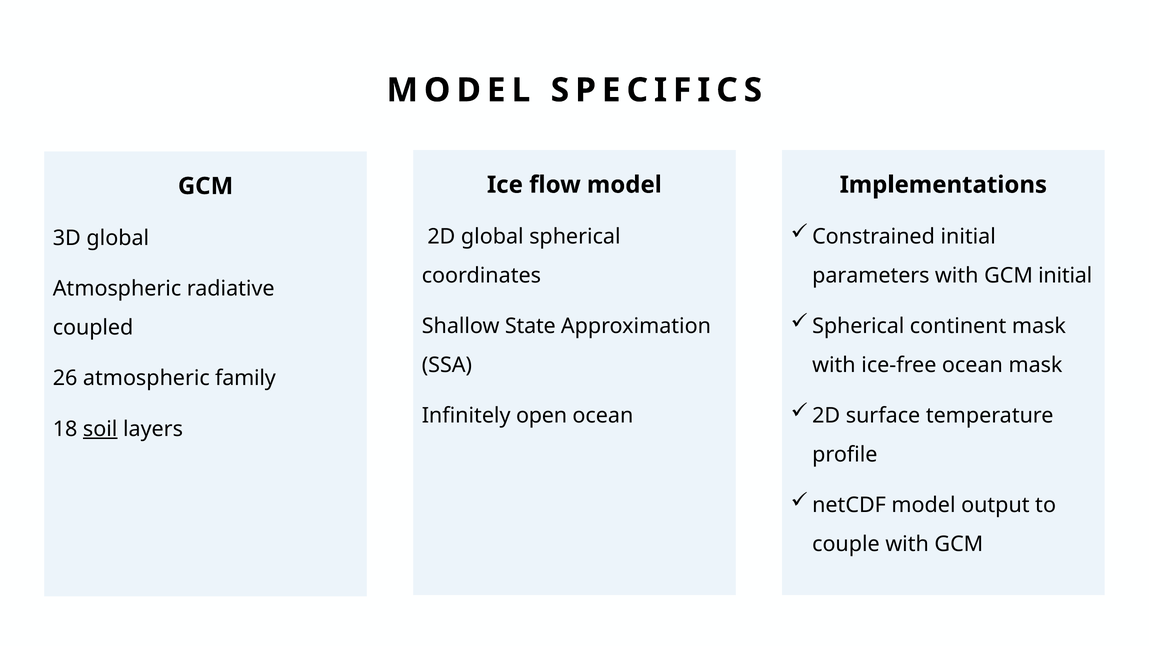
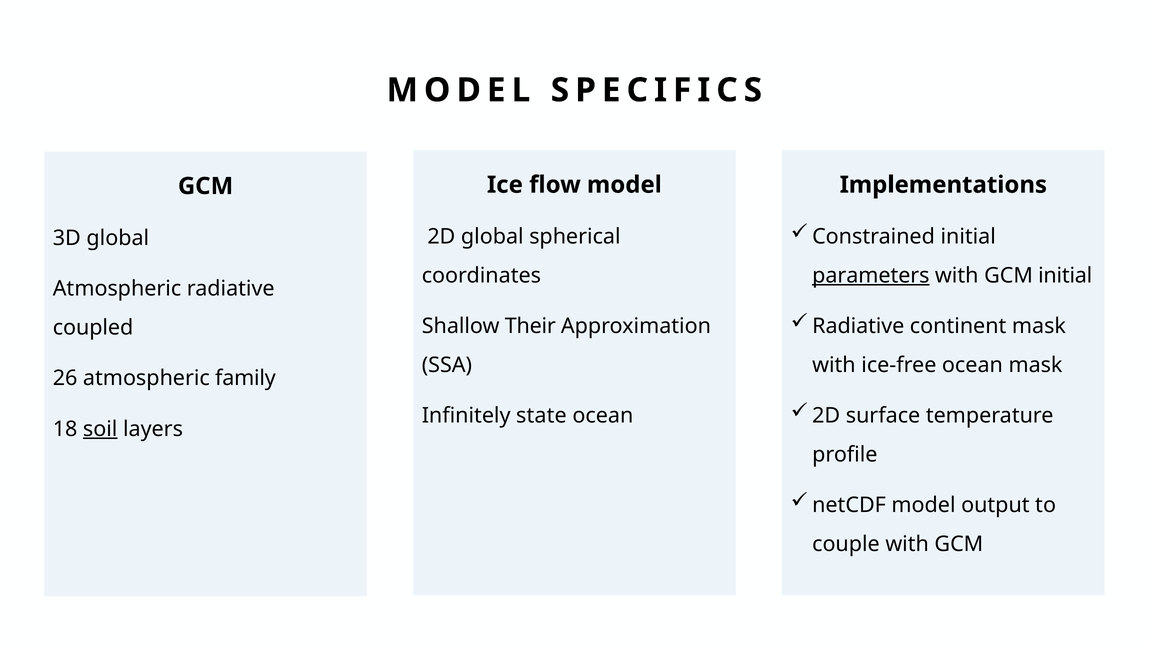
parameters underline: none -> present (871, 276)
Spherical: Spherical -> Radiative (858, 326)
State: State -> Their (530, 326)
open: open -> state (541, 416)
